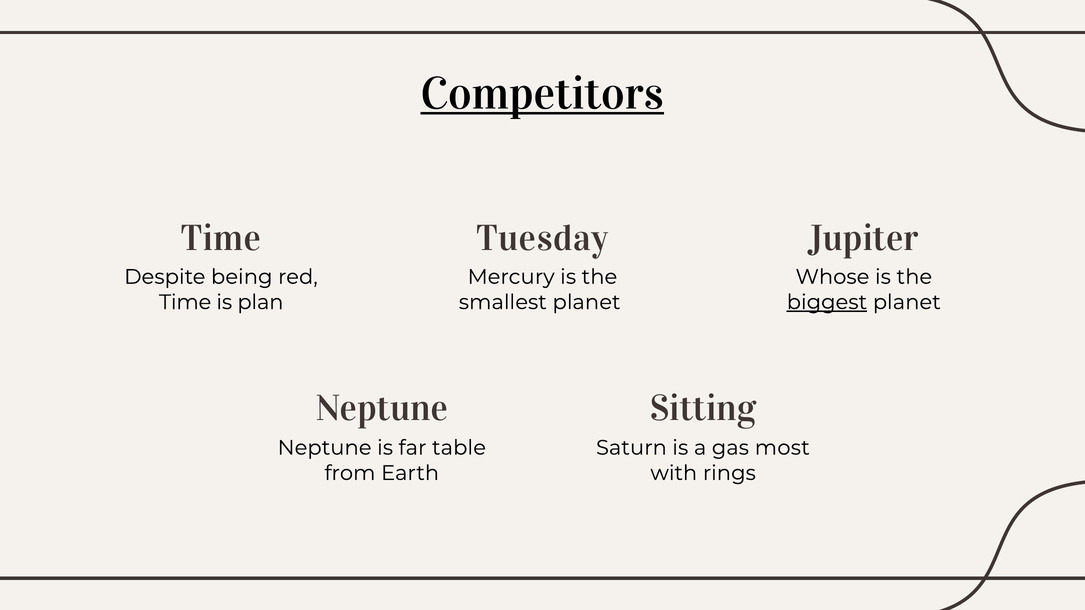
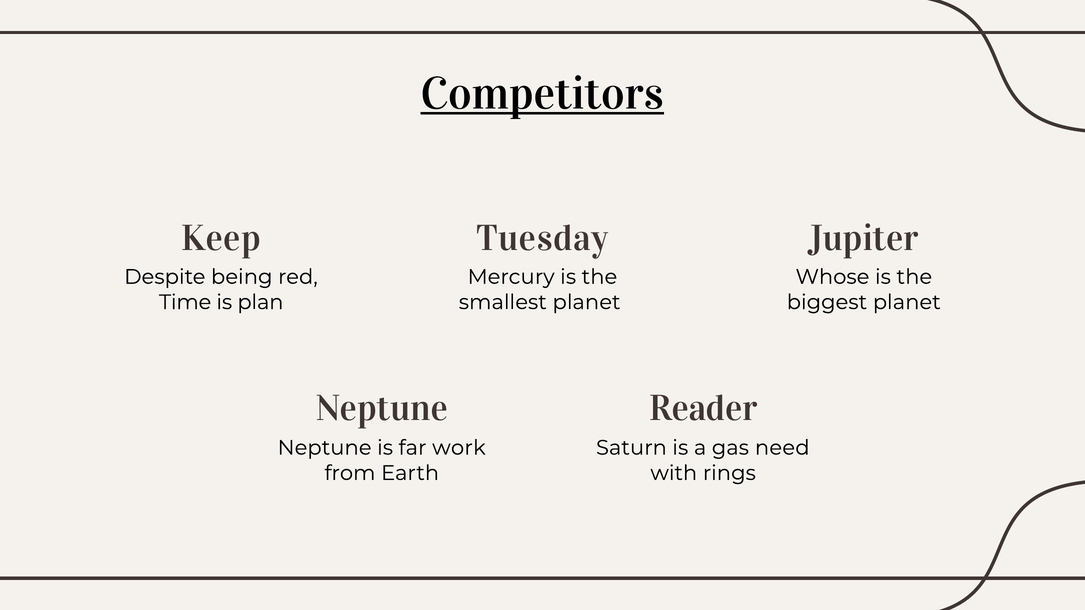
Time: Time -> Keep (221, 239)
biggest underline: present -> none (827, 302)
Sitting: Sitting -> Reader (703, 409)
table: table -> work (459, 448)
most: most -> need (782, 448)
